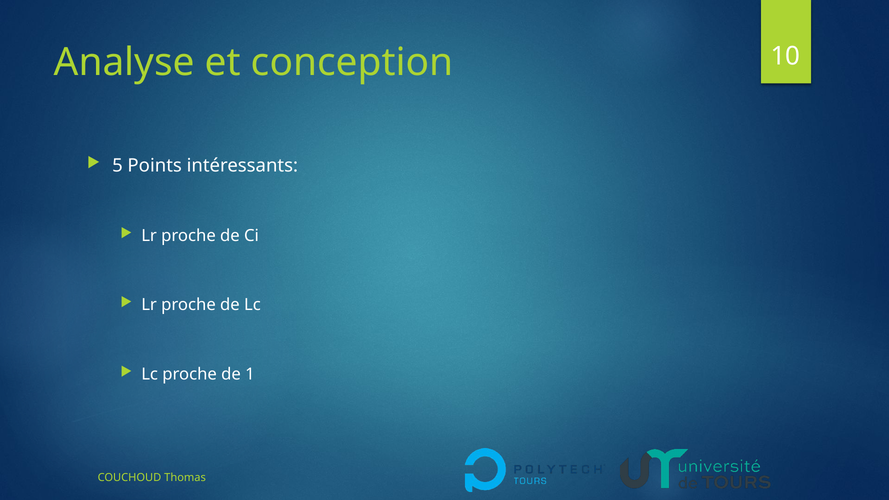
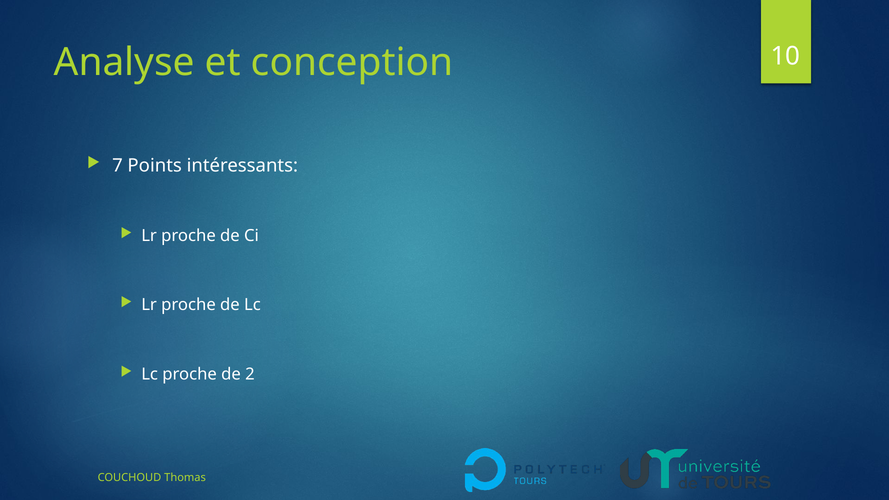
5: 5 -> 7 (117, 165)
1: 1 -> 2 (250, 374)
